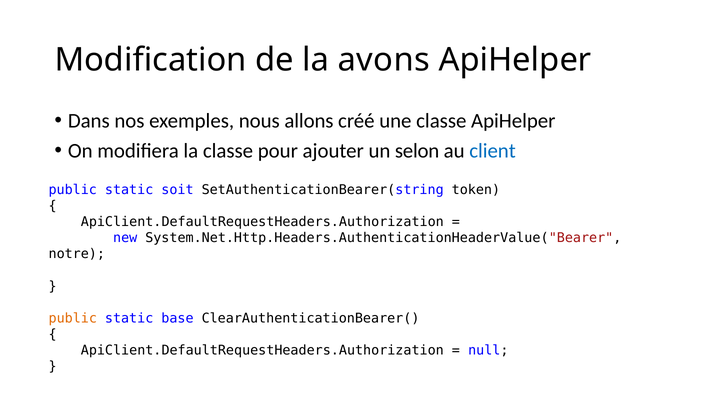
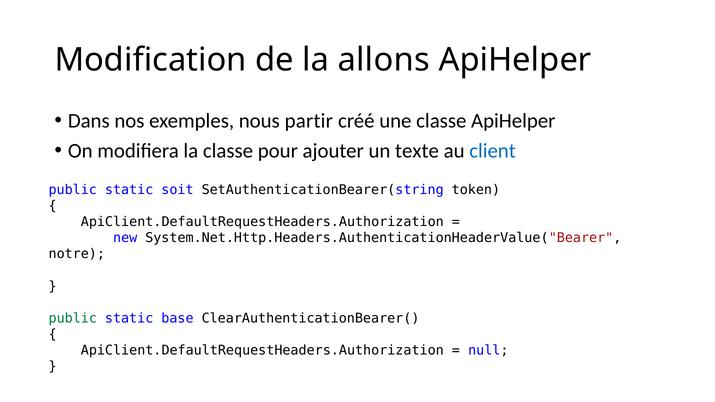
avons: avons -> allons (384, 60)
allons: allons -> partir (309, 121)
selon: selon -> texte (417, 151)
public colour: orange -> green (73, 318)
